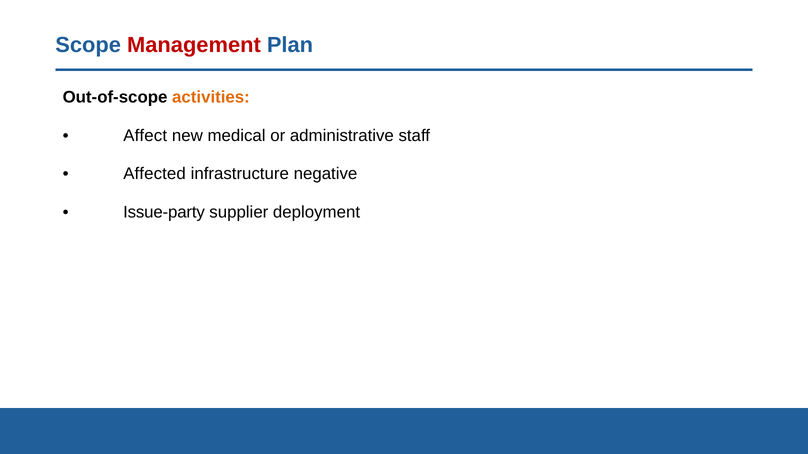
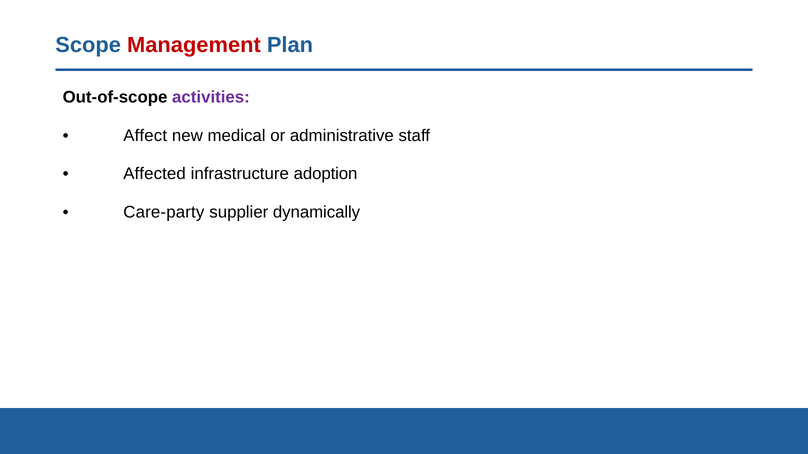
activities colour: orange -> purple (211, 97)
negative: negative -> adoption (326, 174)
Issue-party: Issue-party -> Care-party (164, 212)
deployment: deployment -> dynamically (317, 212)
